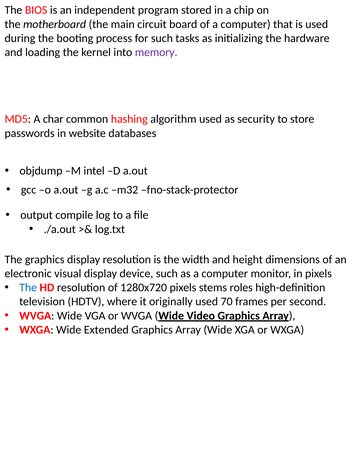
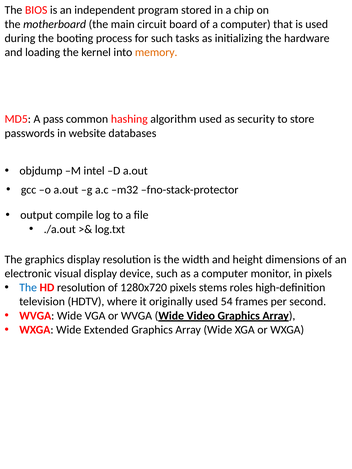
memory colour: purple -> orange (156, 52)
char: char -> pass (53, 119)
70: 70 -> 54 (227, 302)
